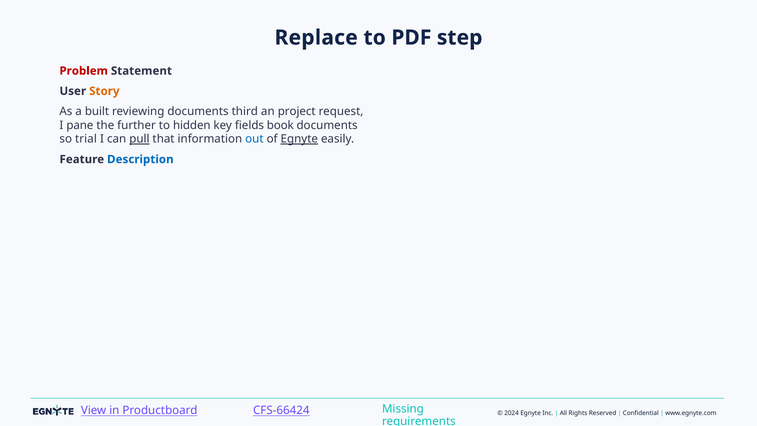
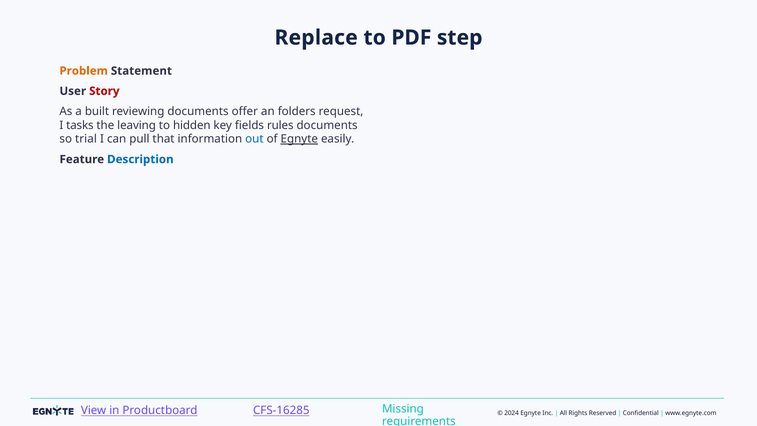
Problem colour: red -> orange (84, 71)
Story colour: orange -> red (104, 91)
third: third -> offer (245, 111)
project: project -> folders (297, 111)
pane: pane -> tasks (80, 125)
further: further -> leaving (137, 125)
book: book -> rules (280, 125)
pull underline: present -> none (139, 139)
CFS-66424: CFS-66424 -> CFS-16285 (281, 410)
